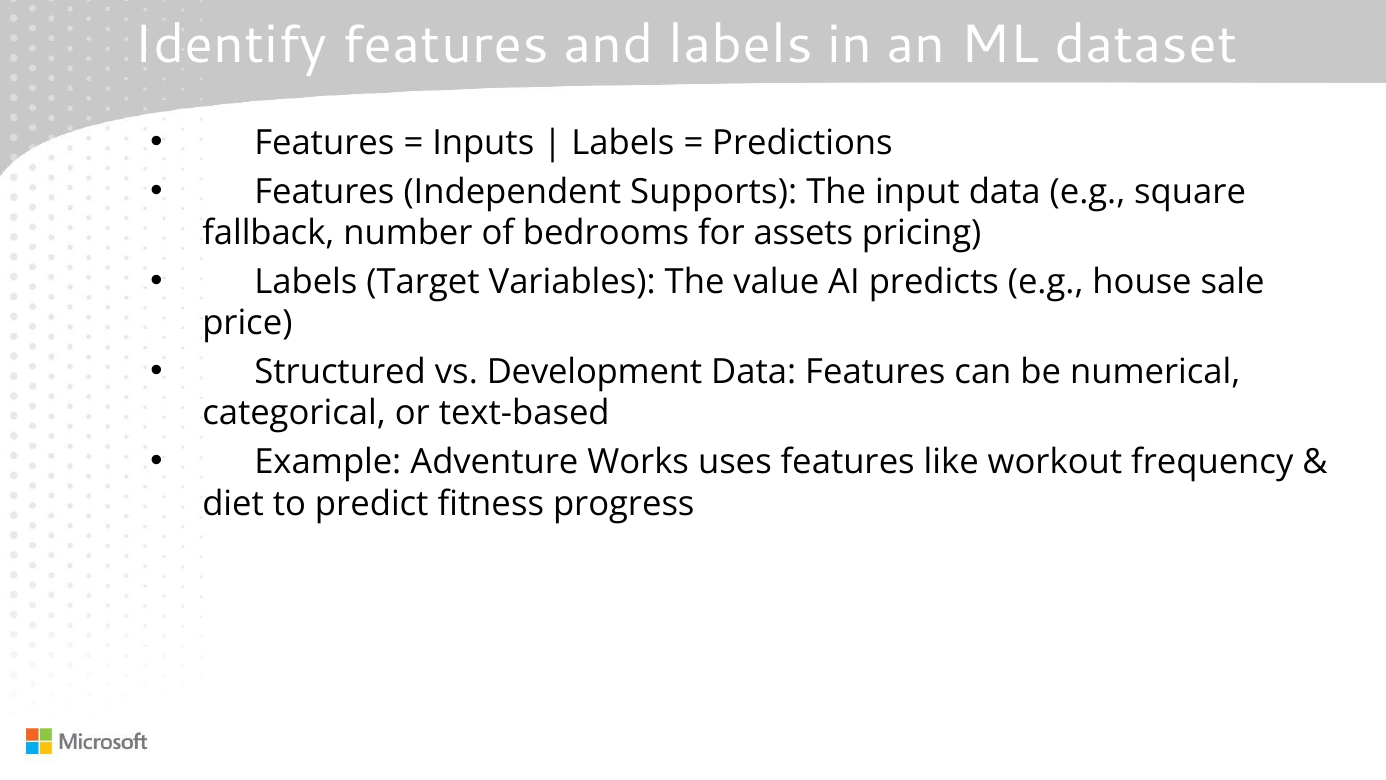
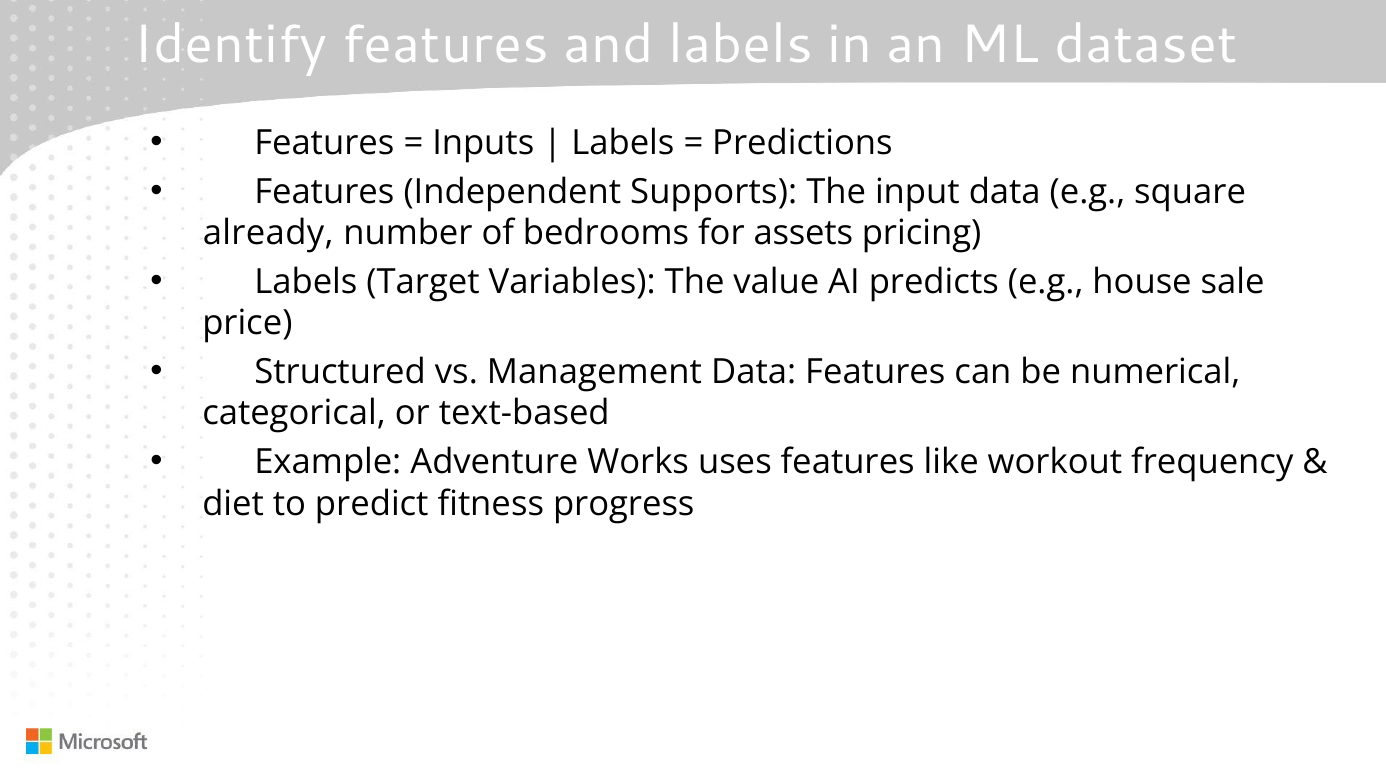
fallback: fallback -> already (268, 233)
Development: Development -> Management (594, 372)
